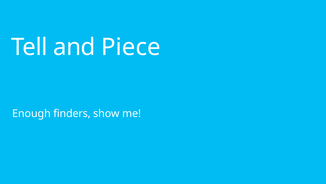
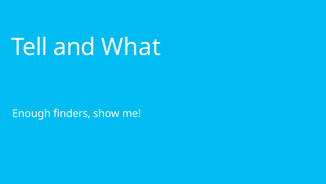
Piece: Piece -> What (131, 47)
